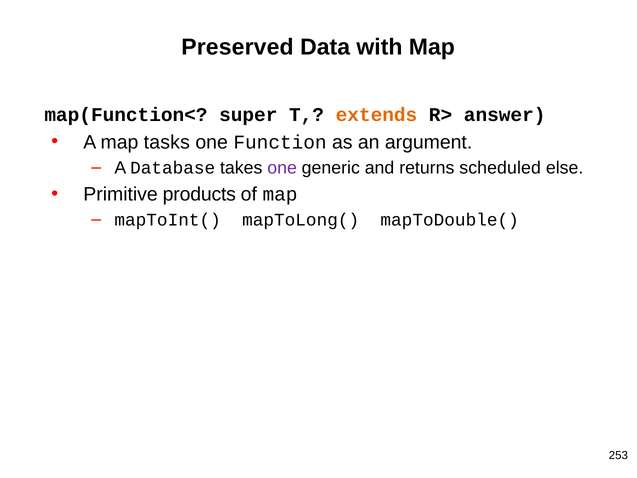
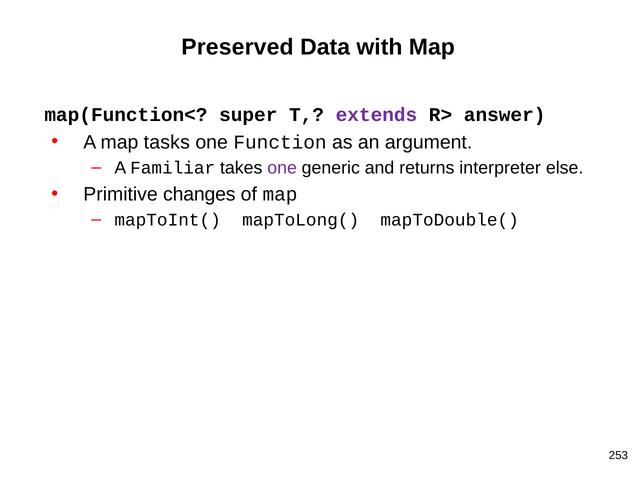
extends colour: orange -> purple (376, 115)
Database: Database -> Familiar (173, 168)
scheduled: scheduled -> interpreter (500, 168)
products: products -> changes (199, 194)
